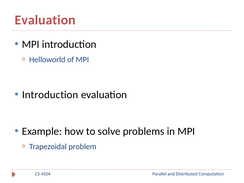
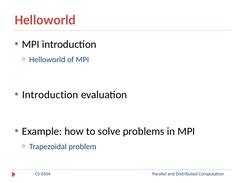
Evaluation: Evaluation -> Helloworld (45, 20)
